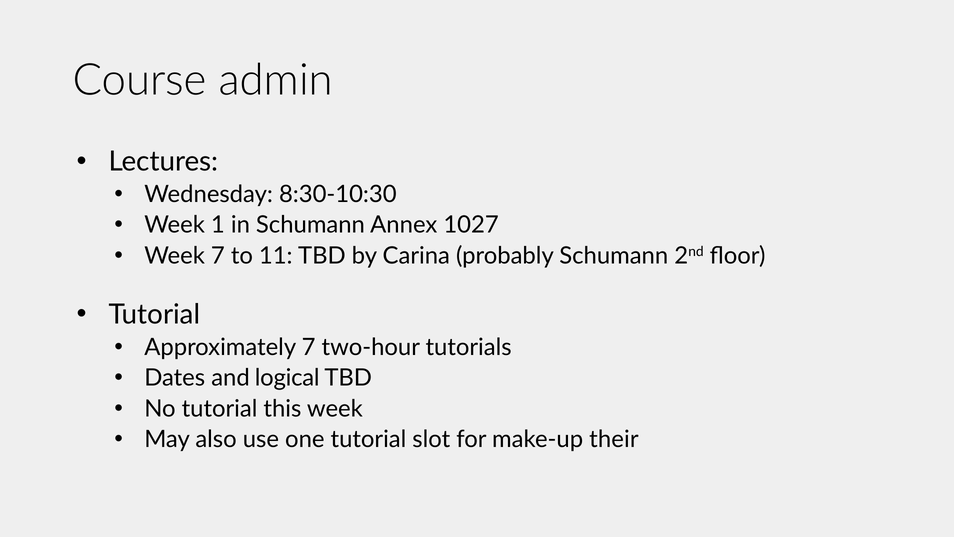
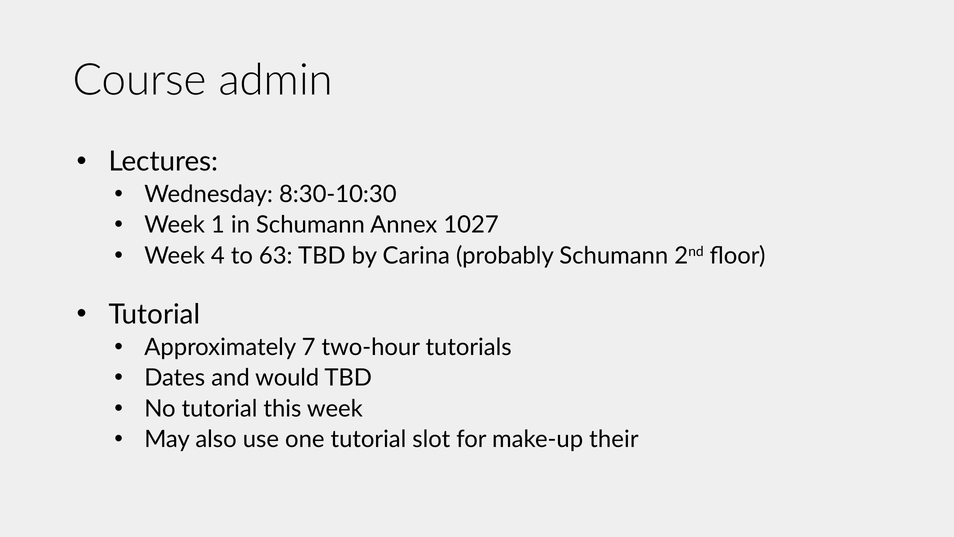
Week 7: 7 -> 4 (218, 256)
11: 11 -> 63 (276, 256)
logical: logical -> would (287, 378)
